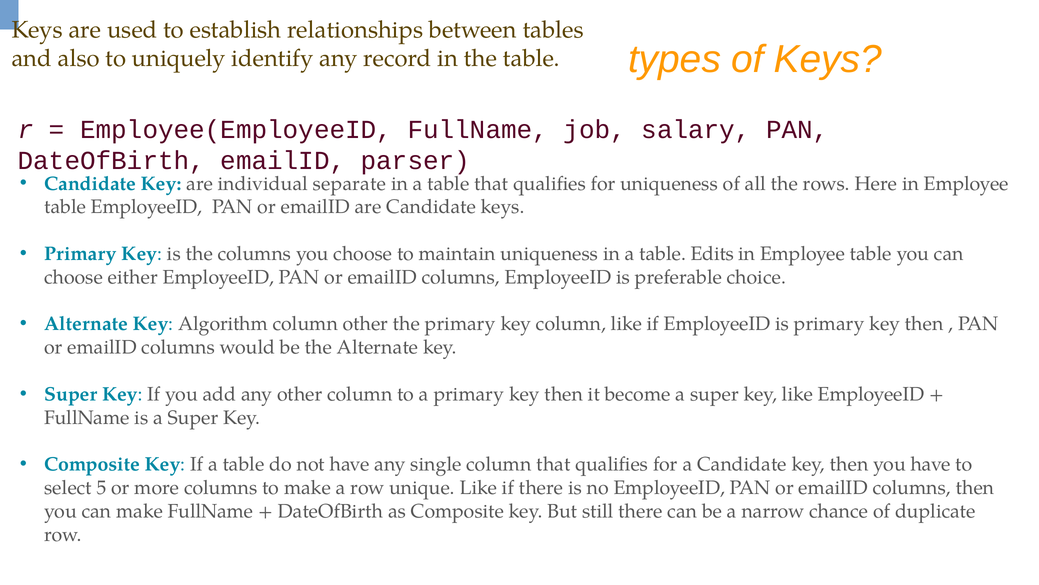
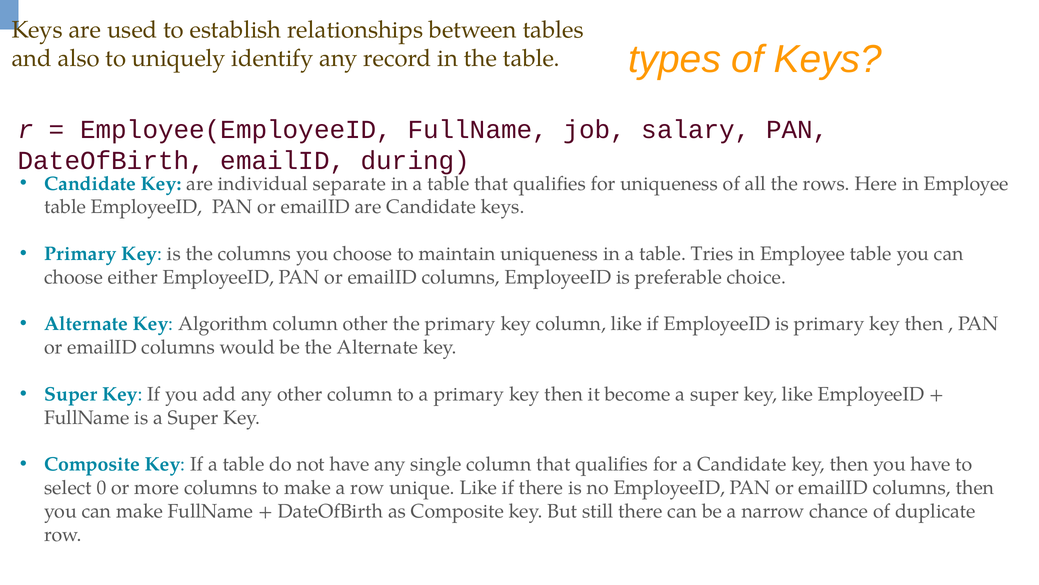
parser: parser -> during (415, 160)
Edits: Edits -> Tries (712, 254)
5: 5 -> 0 (101, 487)
